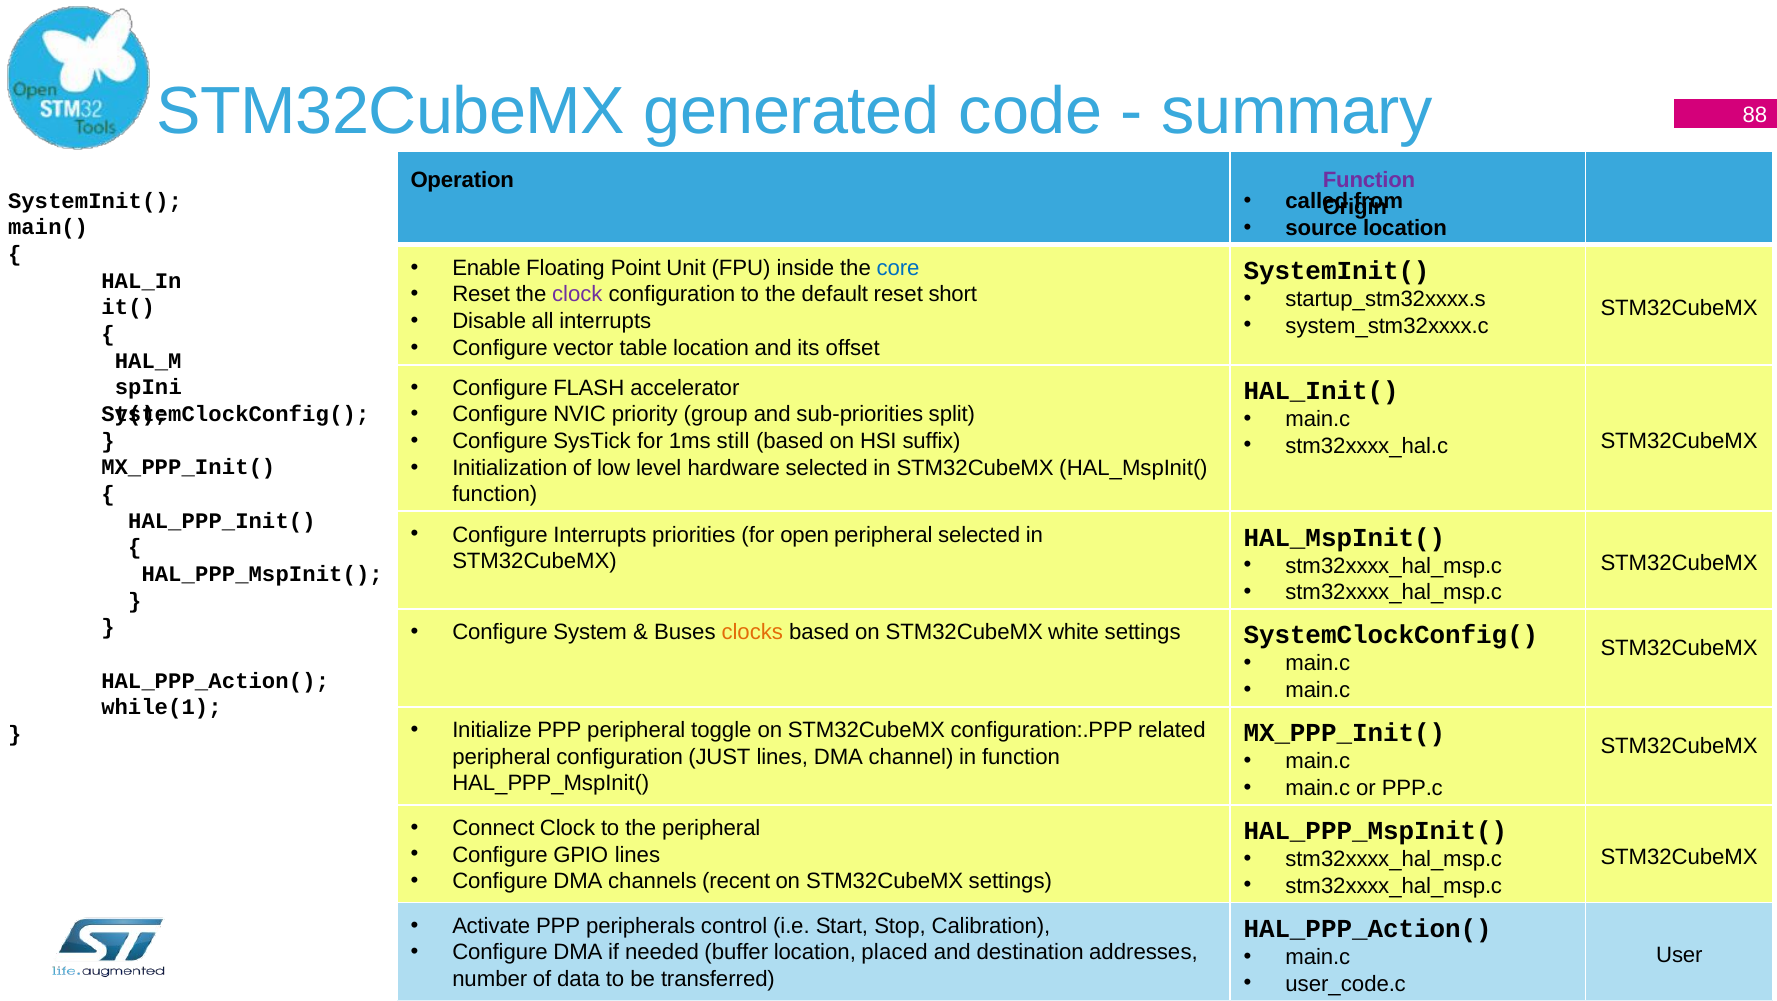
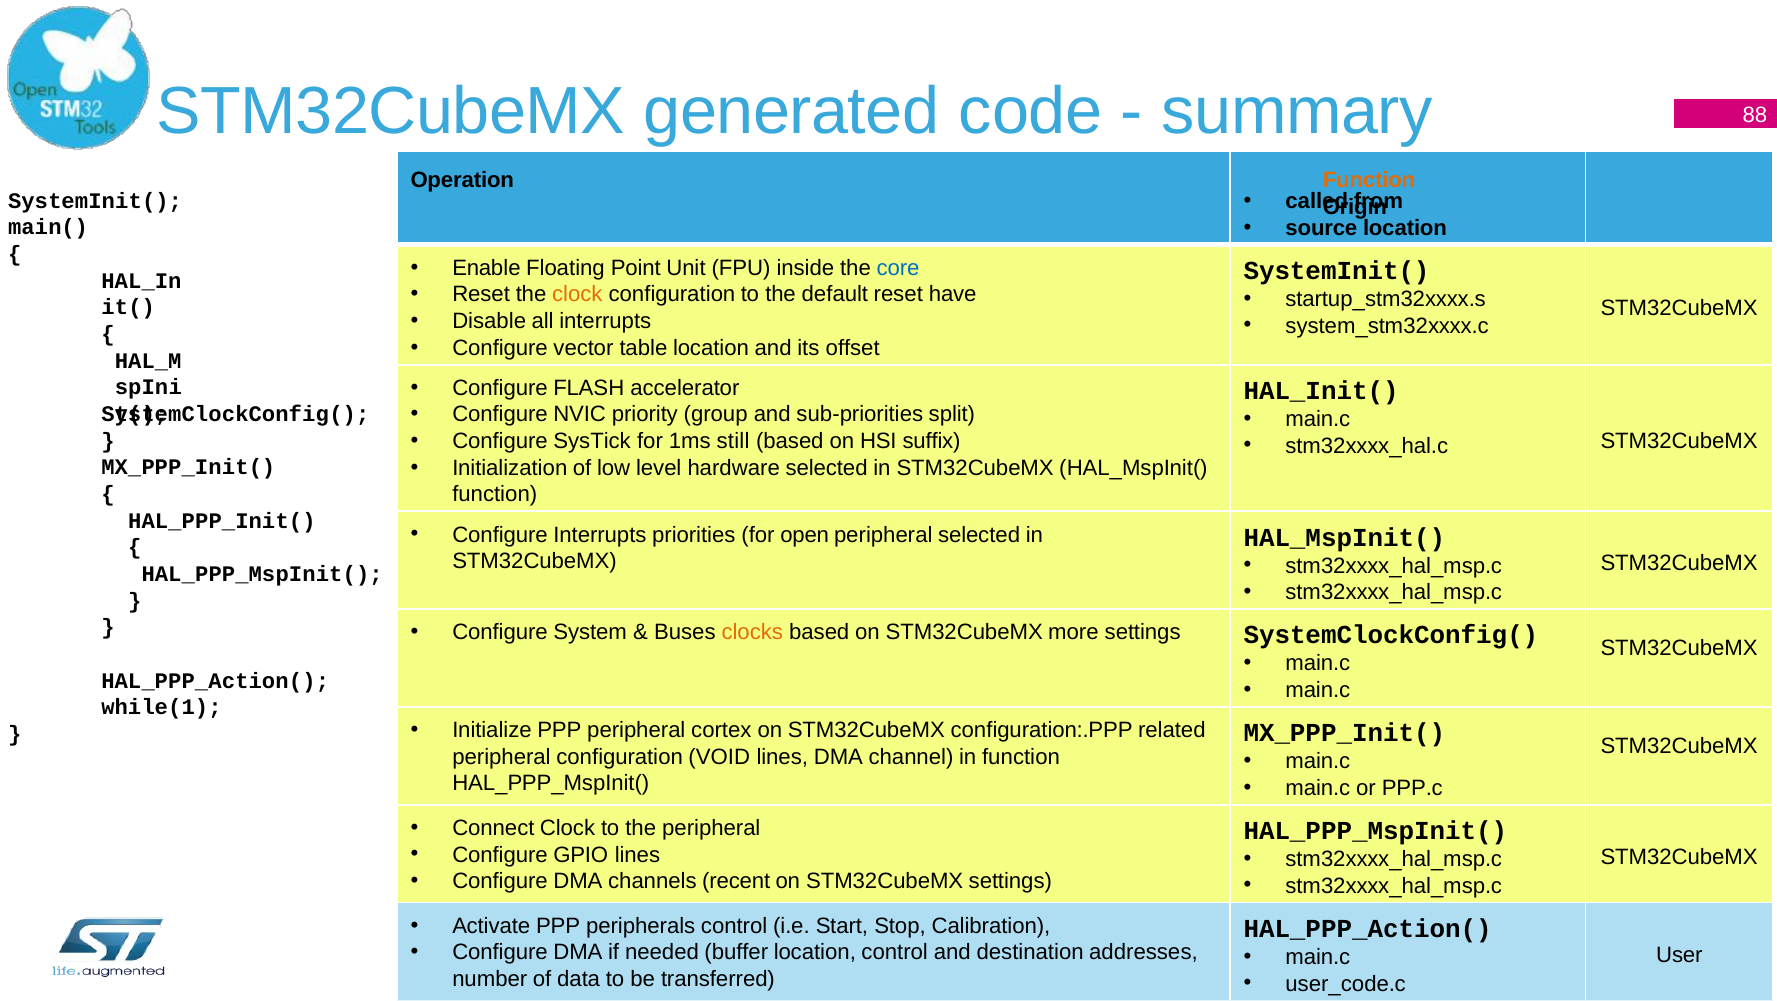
Function colour: purple -> orange (1369, 180)
clock colour: purple -> orange (577, 294)
short: short -> have (953, 294)
white: white -> more (1073, 632)
toggle: toggle -> cortex (721, 730)
JUST: JUST -> VOID (719, 757)
location placed: placed -> control (895, 952)
